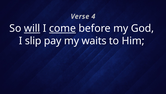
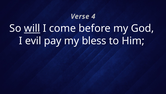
come underline: present -> none (62, 28)
slip: slip -> evil (33, 41)
waits: waits -> bless (94, 41)
